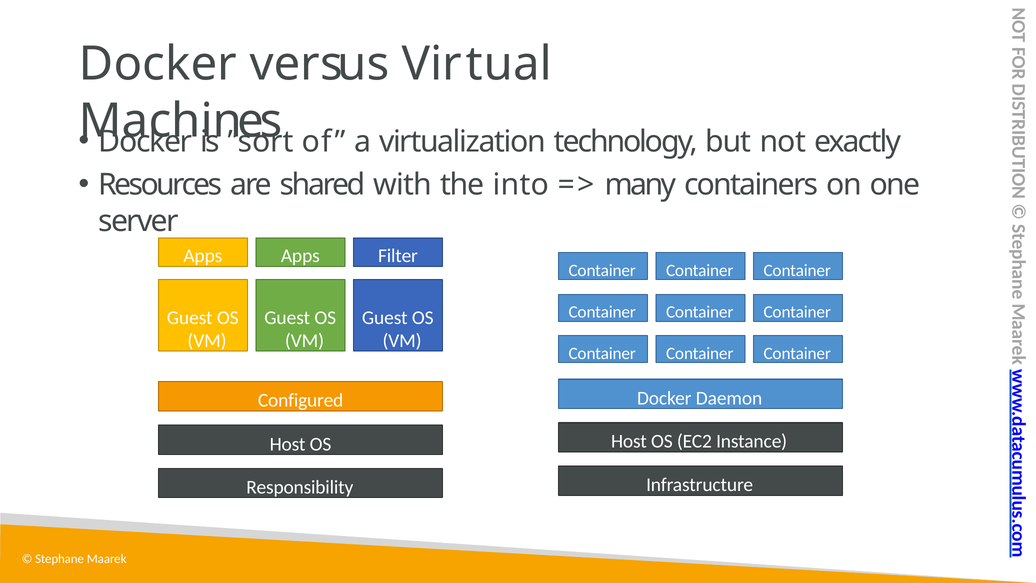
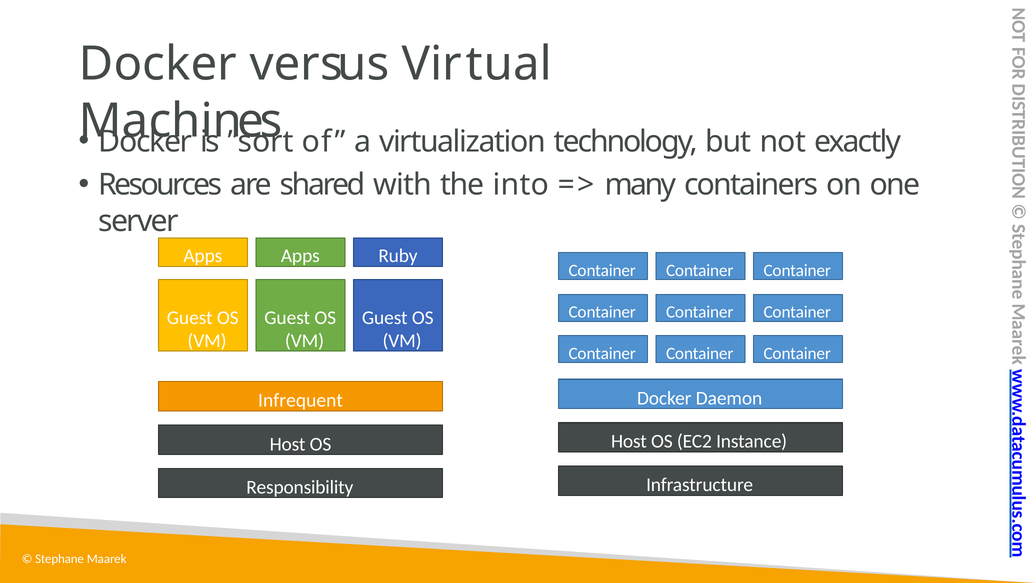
Filter: Filter -> Ruby (398, 256)
Configured: Configured -> Infrequent (301, 400)
